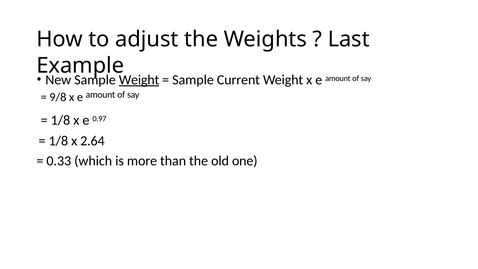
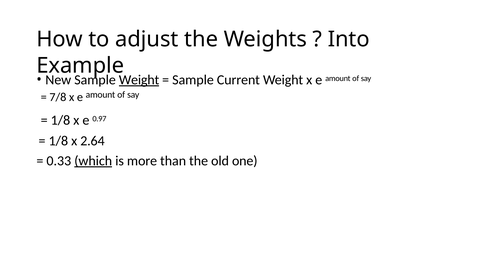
Last: Last -> Into (349, 39)
9/8: 9/8 -> 7/8 (58, 97)
which underline: none -> present (93, 161)
